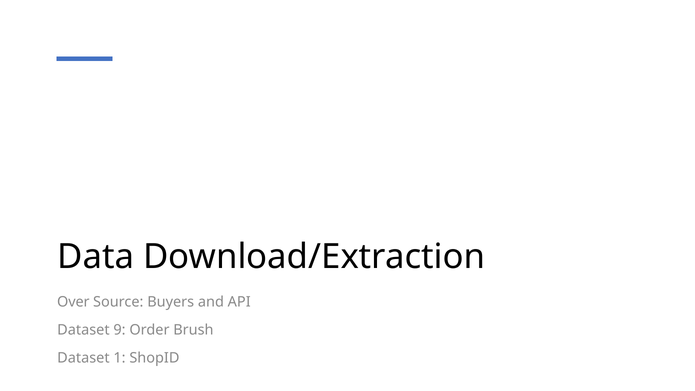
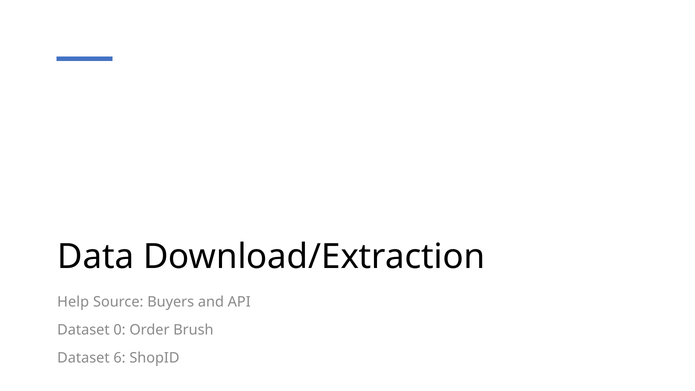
Over: Over -> Help (73, 302)
9: 9 -> 0 (119, 330)
1: 1 -> 6 (119, 358)
